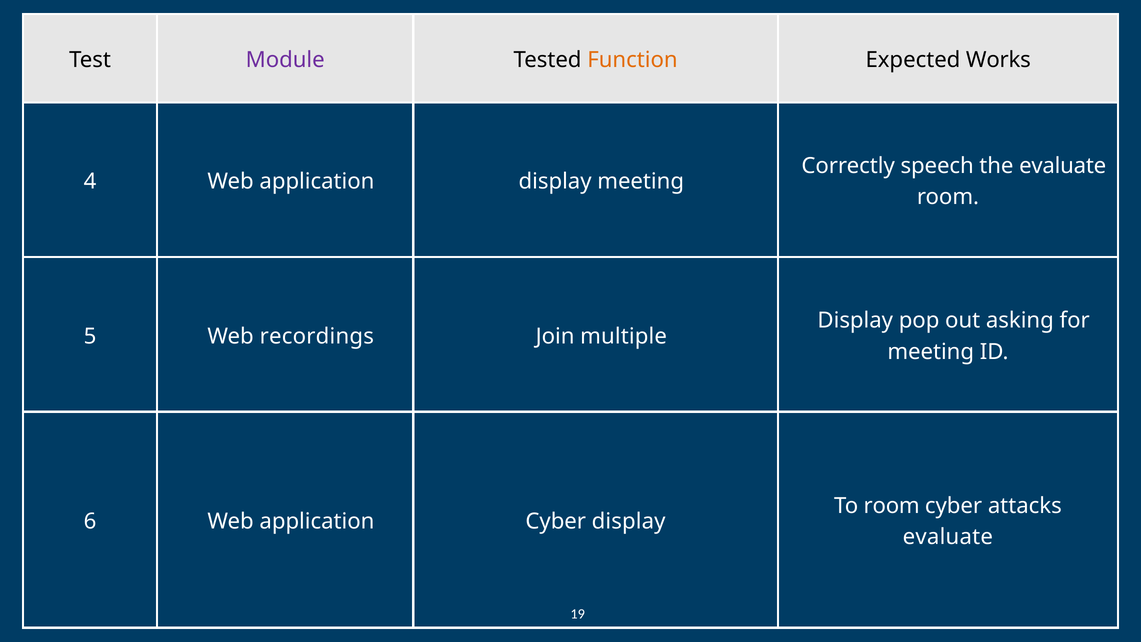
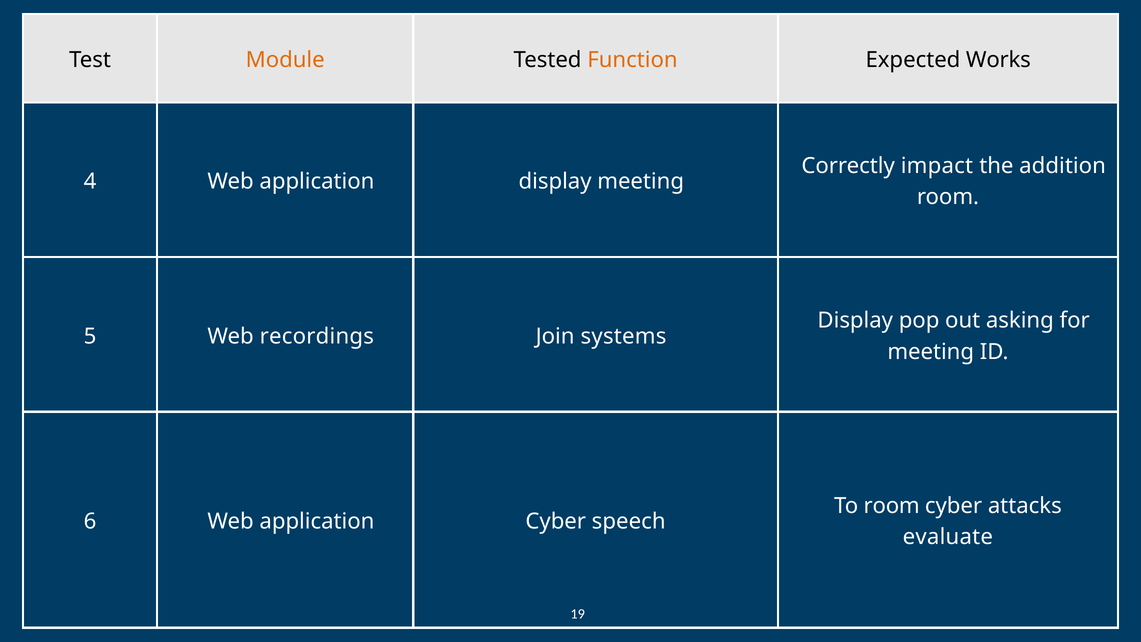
Module colour: purple -> orange (285, 60)
speech: speech -> impact (937, 166)
the evaluate: evaluate -> addition (1063, 166)
multiple: multiple -> systems (624, 336)
Cyber display: display -> speech (629, 521)
